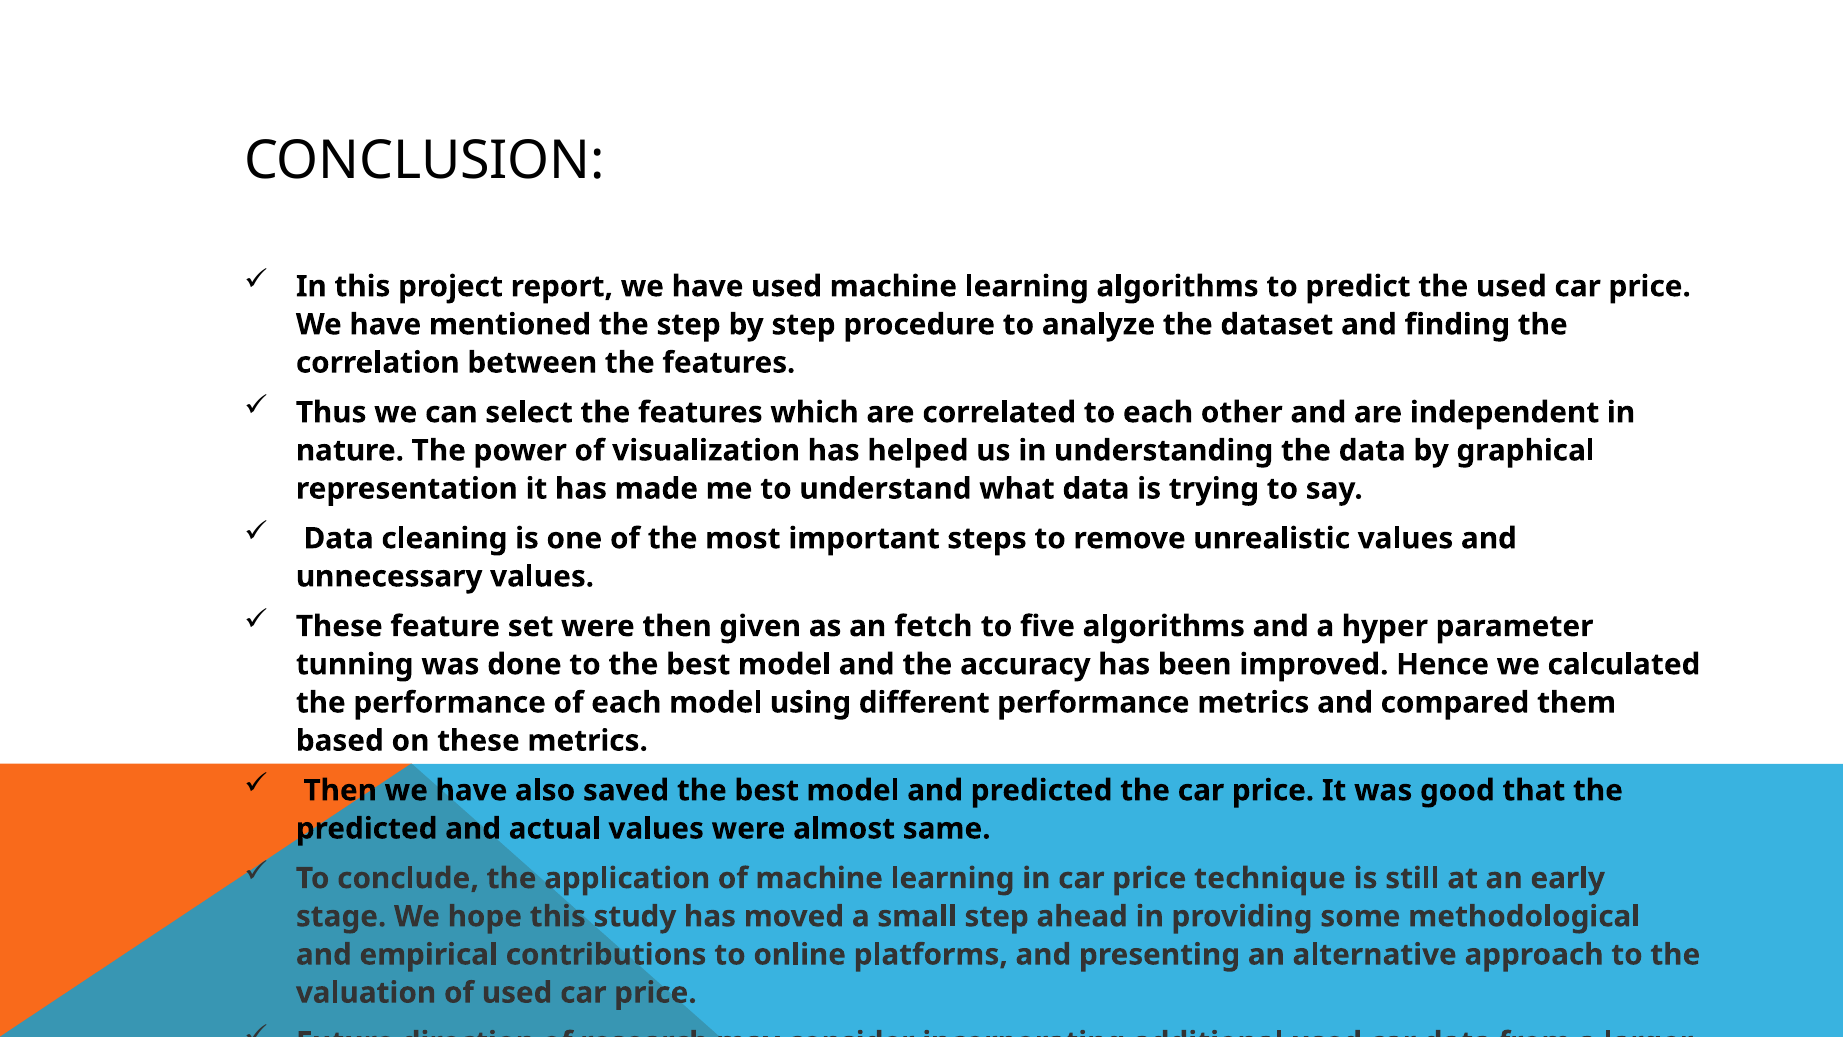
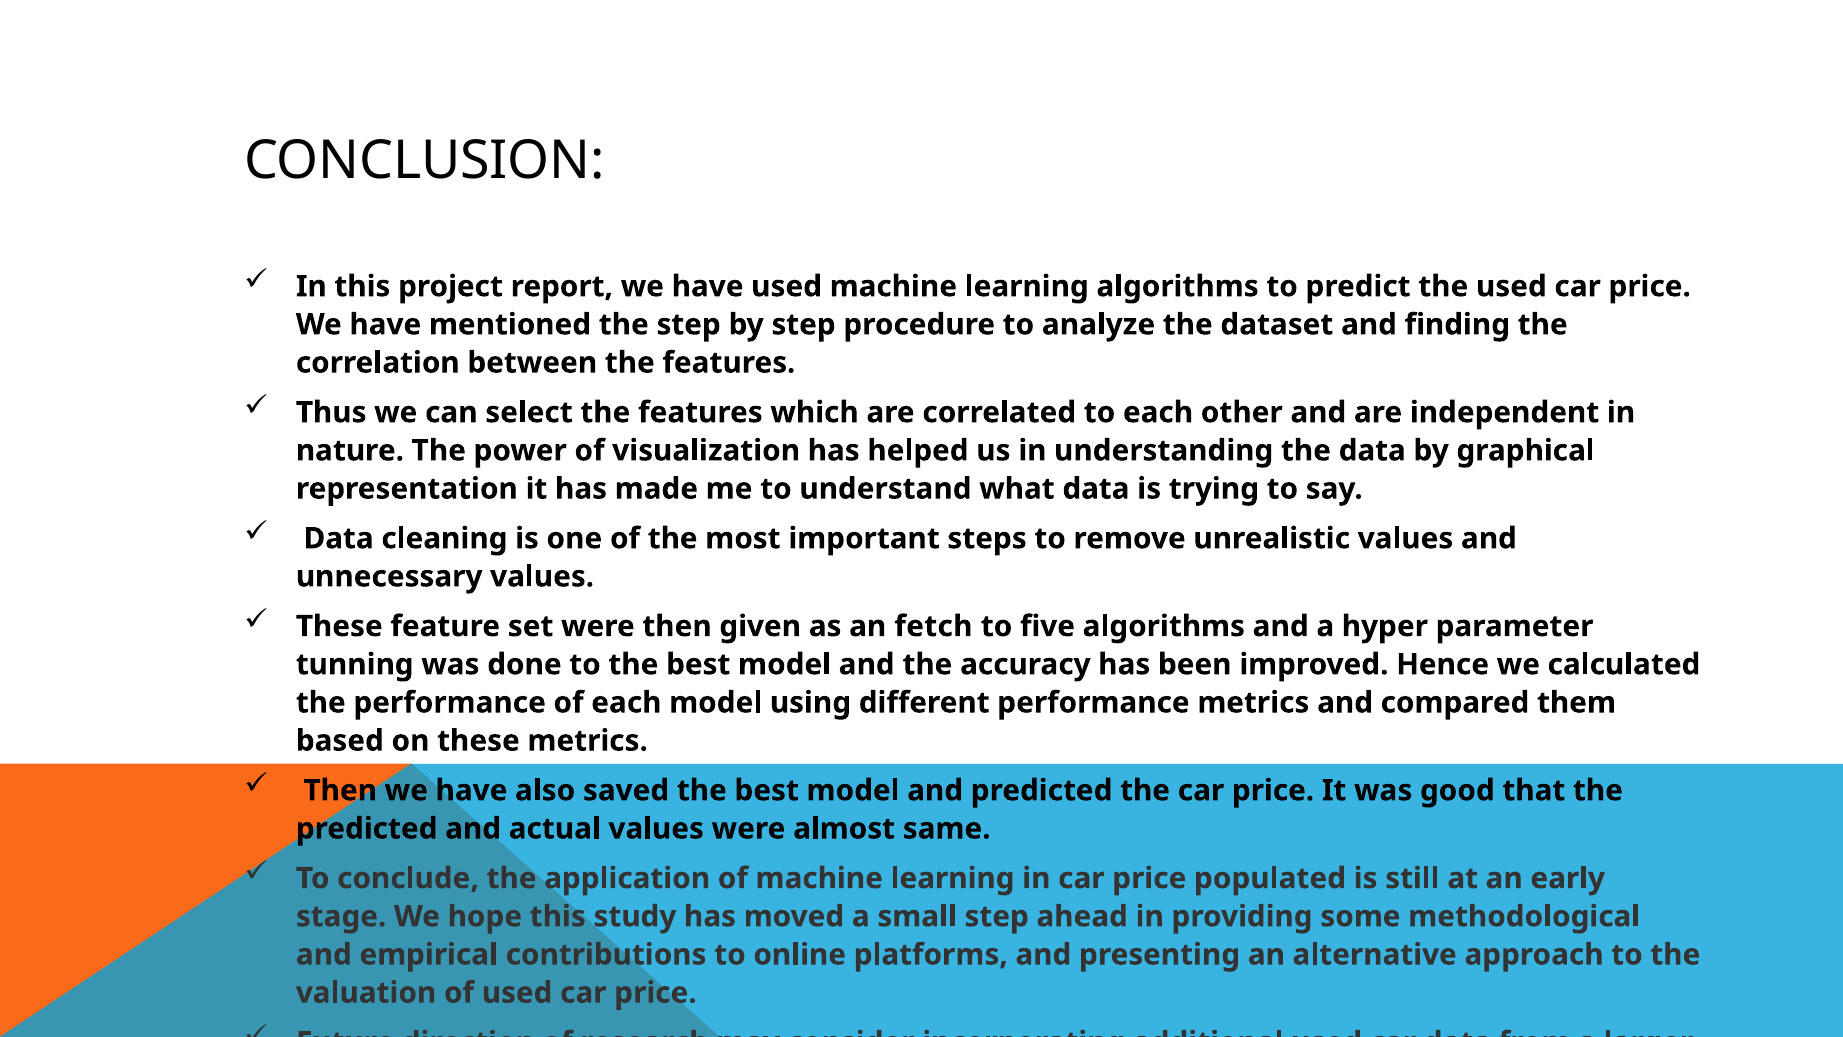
technique: technique -> populated (1270, 878)
